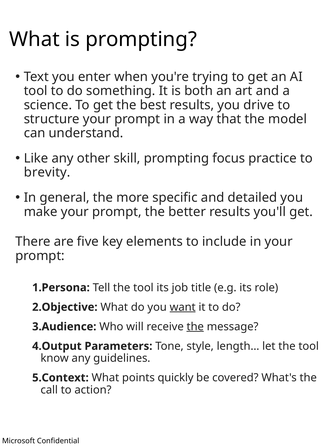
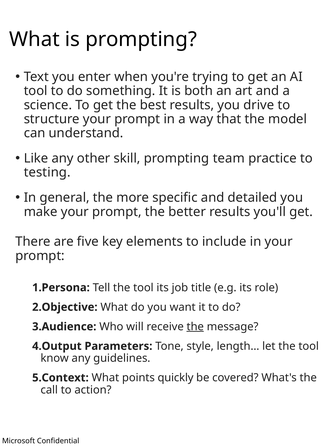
focus: focus -> team (229, 158)
brevity: brevity -> testing (47, 172)
want underline: present -> none (183, 307)
